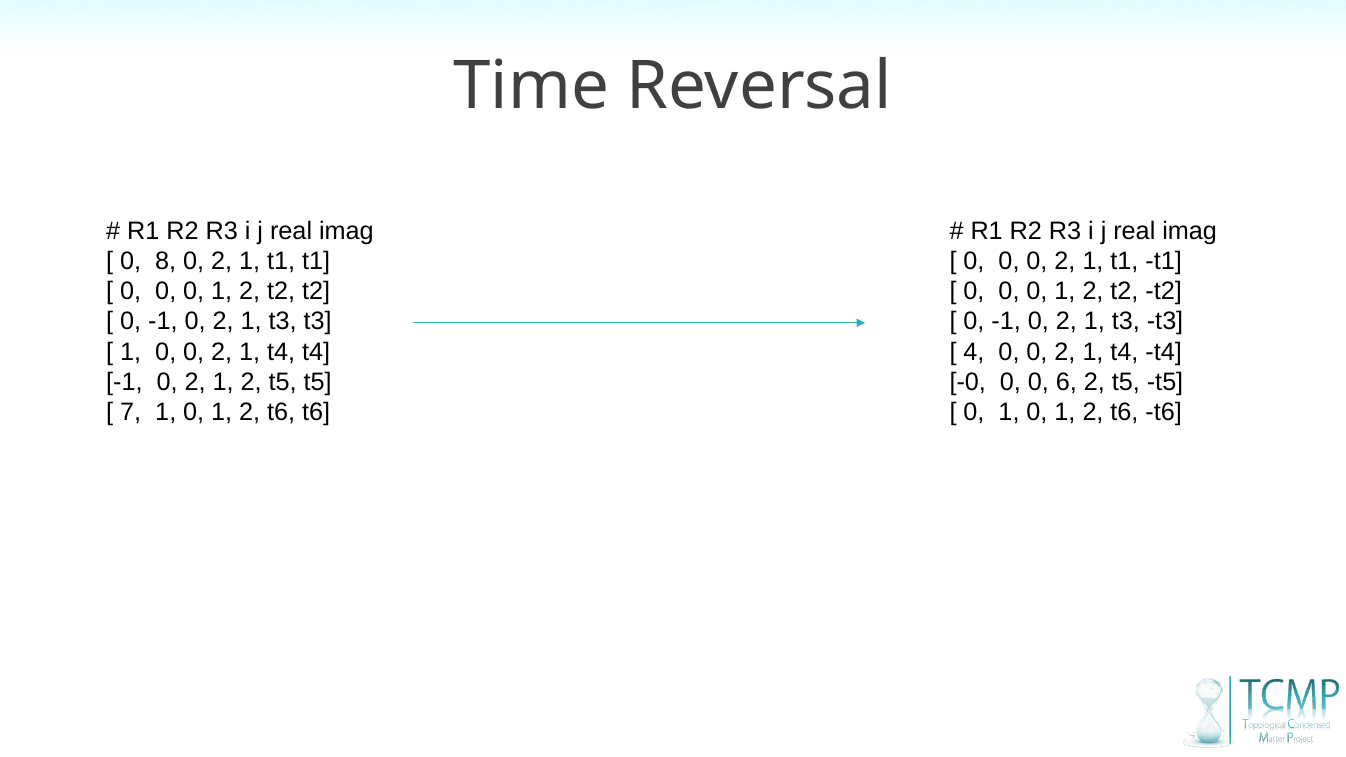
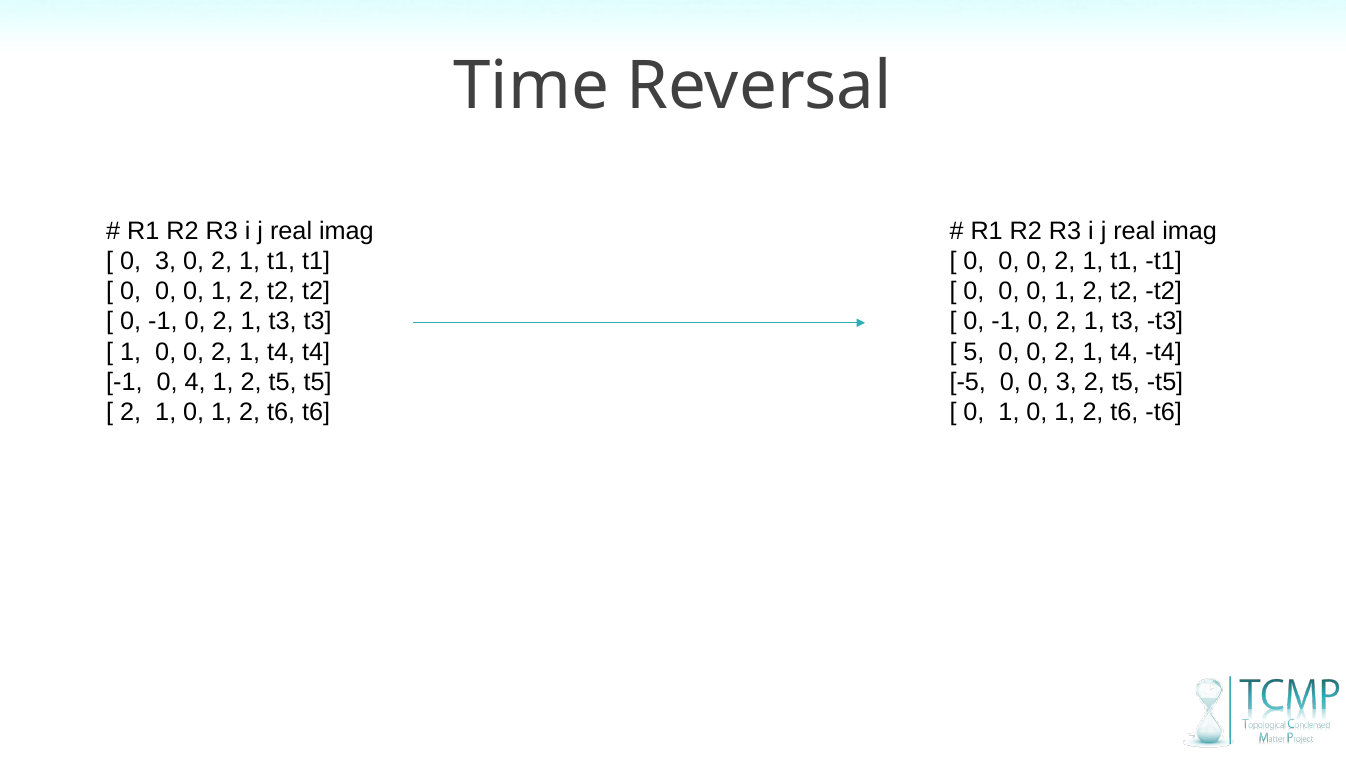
8: 8 -> 3 (166, 261)
4: 4 -> 5 (974, 352)
2: 2 -> 4 (195, 382)
-0: -0 -> -5 (968, 382)
0 0 6: 6 -> 3 (1066, 382)
7: 7 -> 2 (131, 413)
